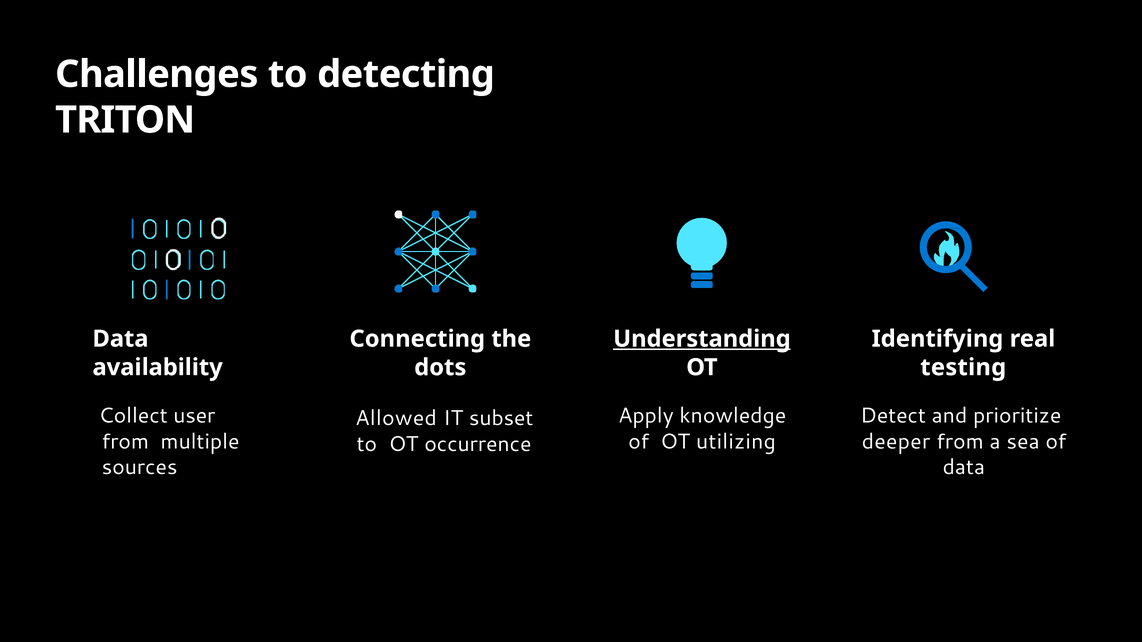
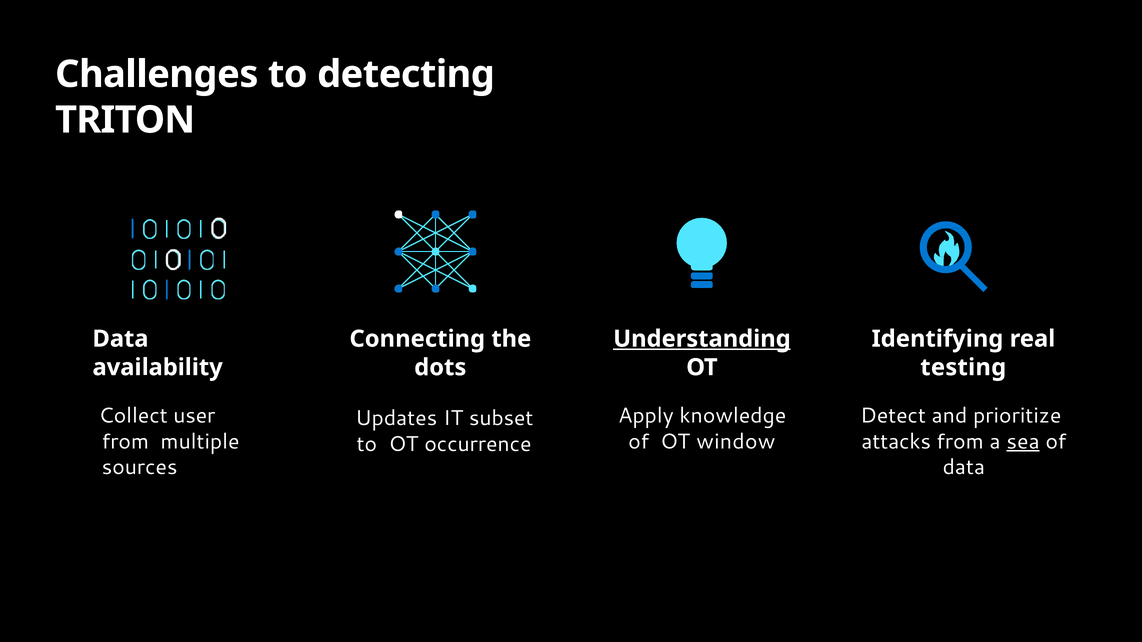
Allowed: Allowed -> Updates (396, 418)
utilizing: utilizing -> window (736, 442)
deeper: deeper -> attacks (896, 442)
sea underline: none -> present (1023, 442)
